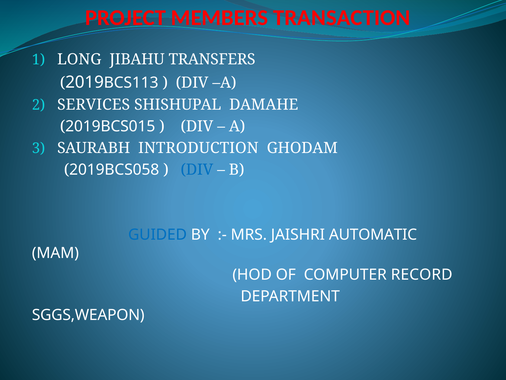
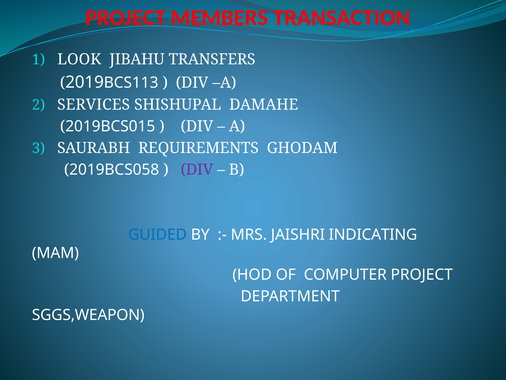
LONG: LONG -> LOOK (79, 59)
INTRODUCTION: INTRODUCTION -> REQUIREMENTS (198, 148)
DIV colour: blue -> purple (197, 169)
AUTOMATIC: AUTOMATIC -> INDICATING (373, 234)
COMPUTER RECORD: RECORD -> PROJECT (422, 274)
